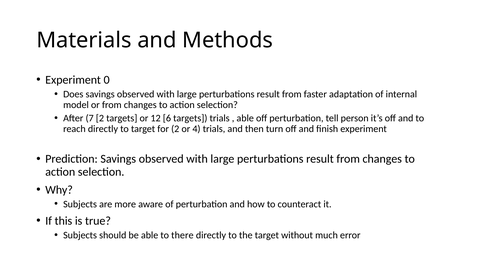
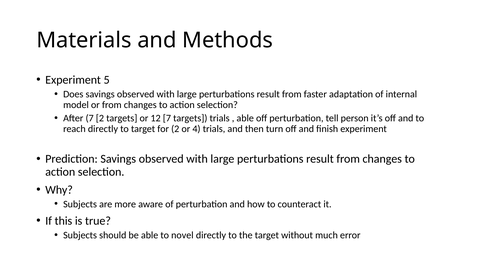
0: 0 -> 5 (107, 80)
12 6: 6 -> 7 (167, 118)
there: there -> novel (182, 235)
